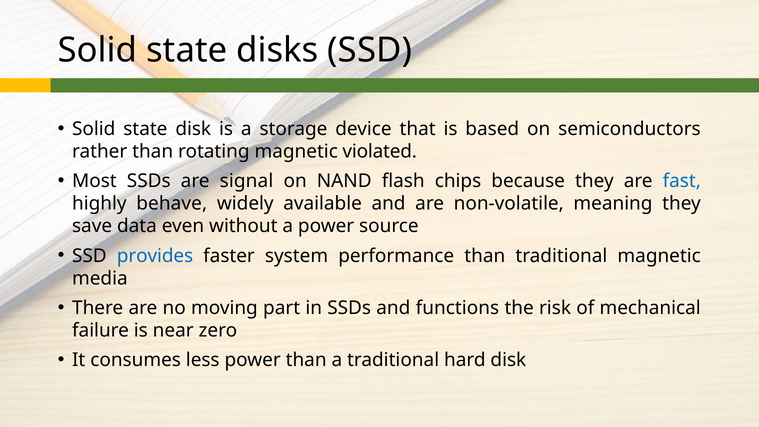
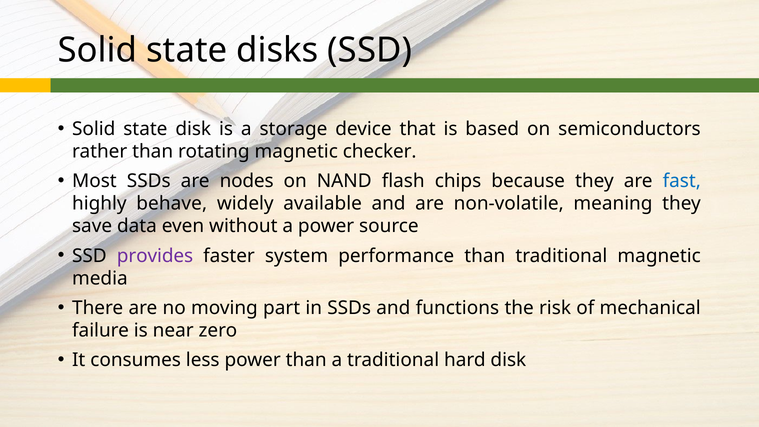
violated: violated -> checker (380, 151)
signal: signal -> nodes (247, 181)
provides colour: blue -> purple (155, 256)
